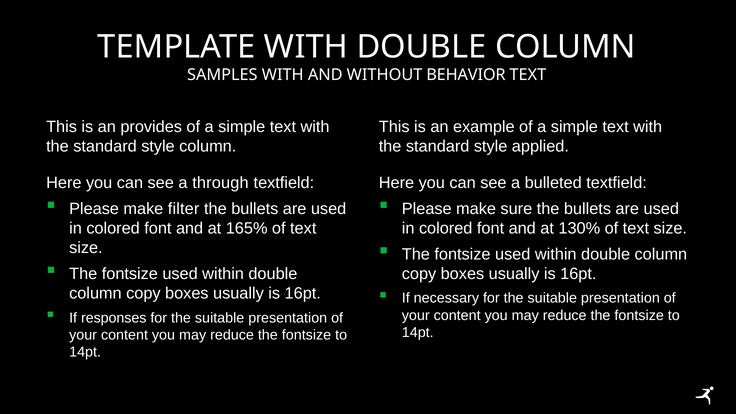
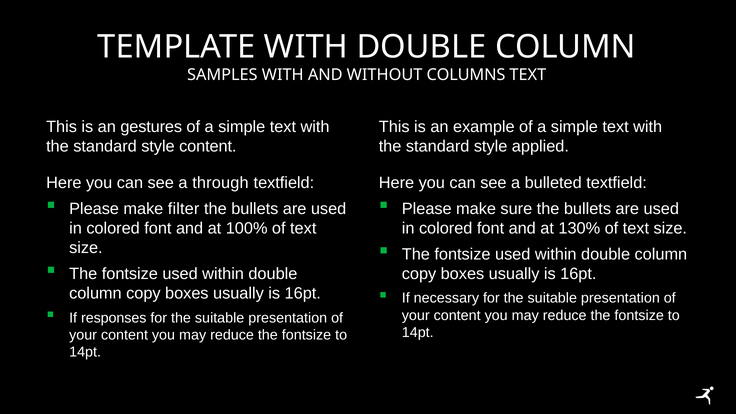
BEHAVIOR: BEHAVIOR -> COLUMNS (466, 75)
provides: provides -> gestures (151, 127)
style column: column -> content (208, 146)
165%: 165% -> 100% (247, 228)
